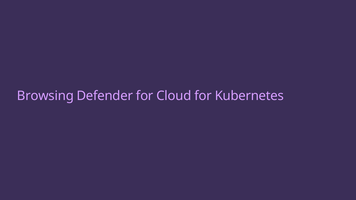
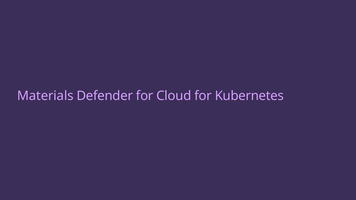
Browsing: Browsing -> Materials (45, 96)
